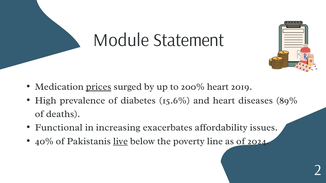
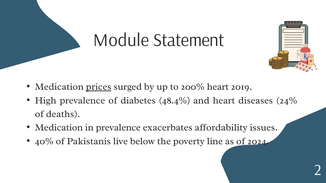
15.6%: 15.6% -> 48.4% (175, 101)
89%: 89% -> 24% (287, 101)
Functional: Functional -> Medication (59, 128)
in increasing: increasing -> prevalence (118, 128)
live underline: present -> none (120, 141)
